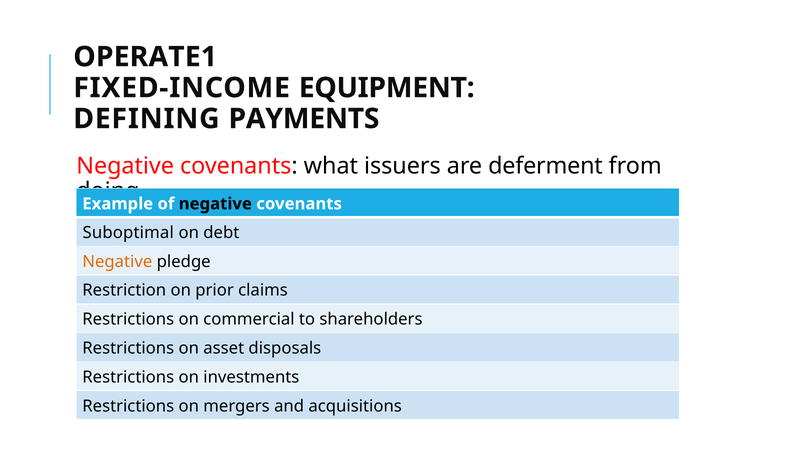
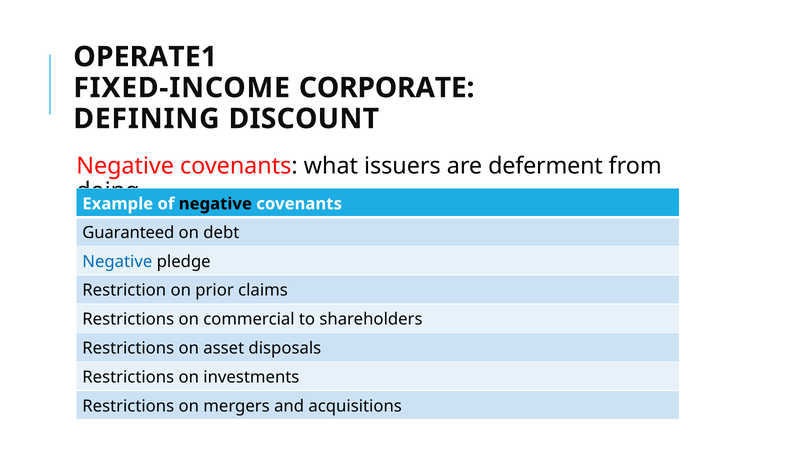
EQUIPMENT: EQUIPMENT -> CORPORATE (387, 88)
PAYMENTS: PAYMENTS -> DISCOUNT (304, 119)
Suboptimal: Suboptimal -> Guaranteed (128, 232)
Negative colour: orange -> blue (117, 261)
